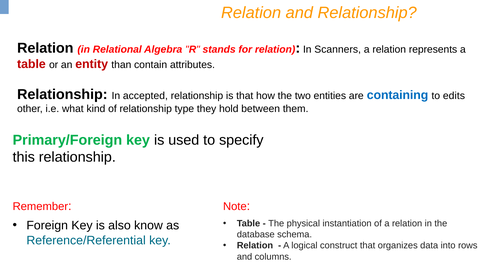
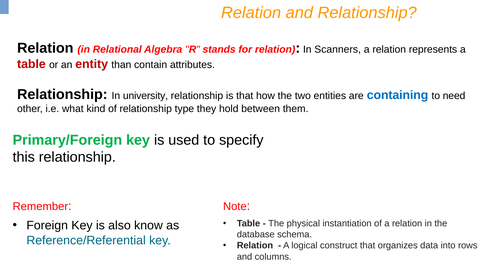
accepted: accepted -> university (145, 96)
edits: edits -> need (454, 96)
